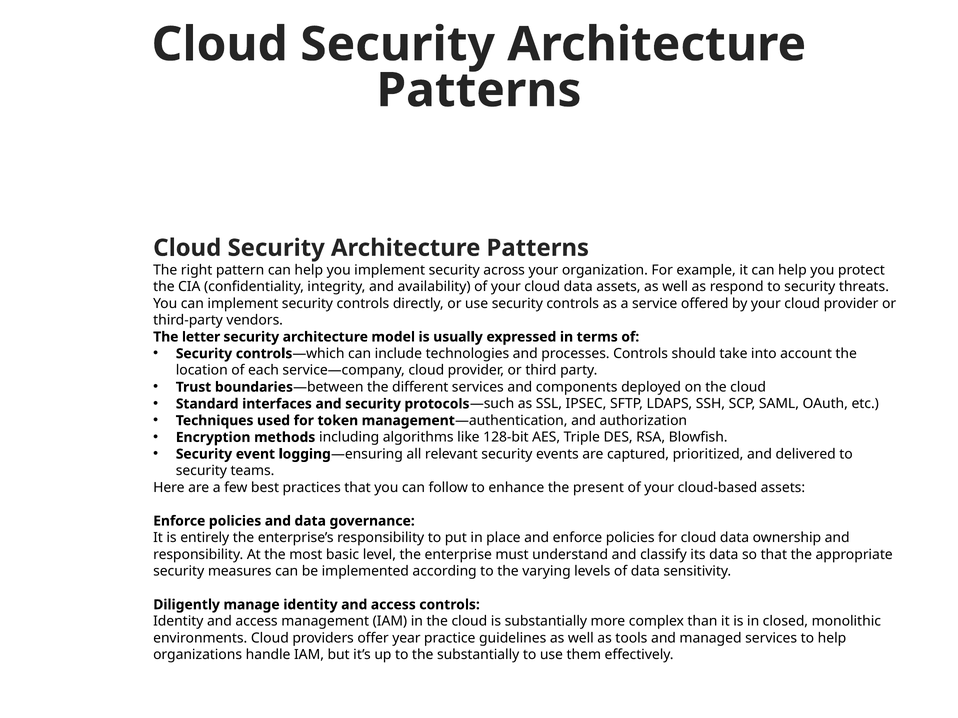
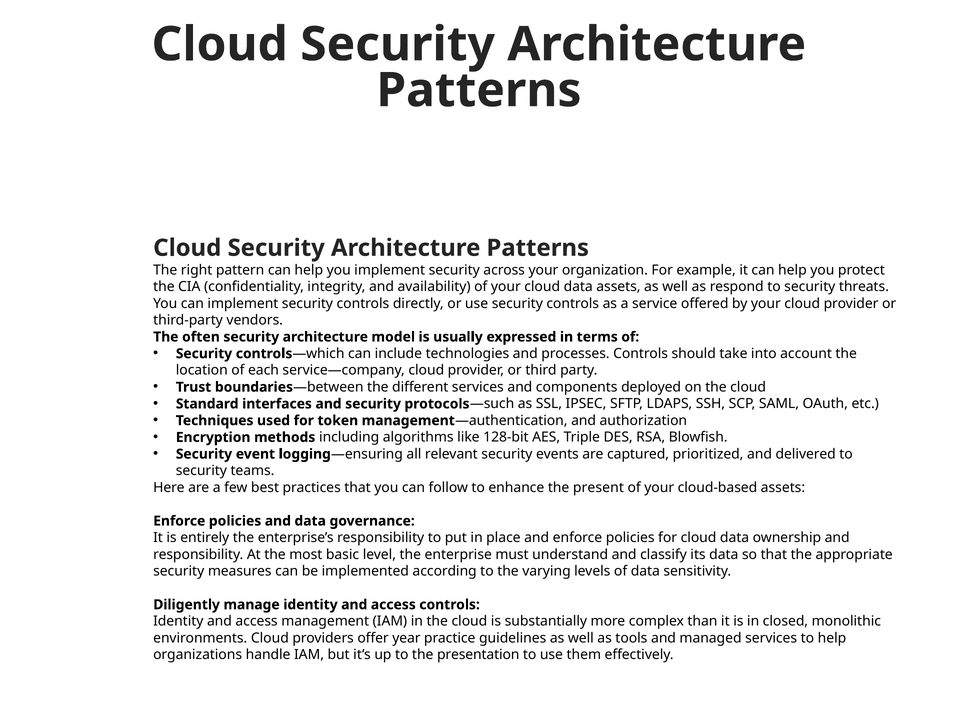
letter: letter -> often (201, 337)
the substantially: substantially -> presentation (478, 655)
